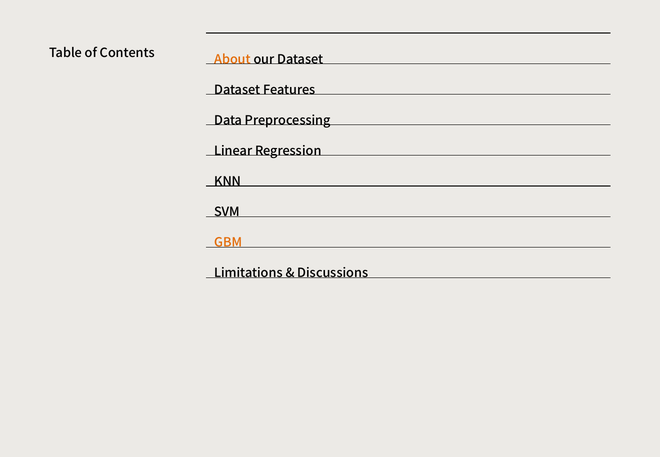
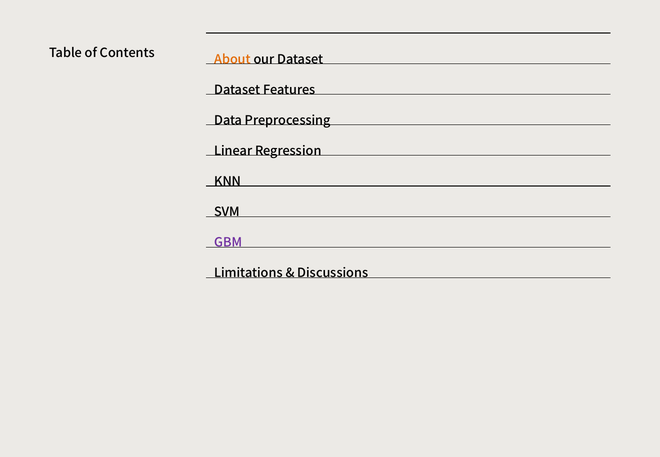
GBM colour: orange -> purple (228, 243)
